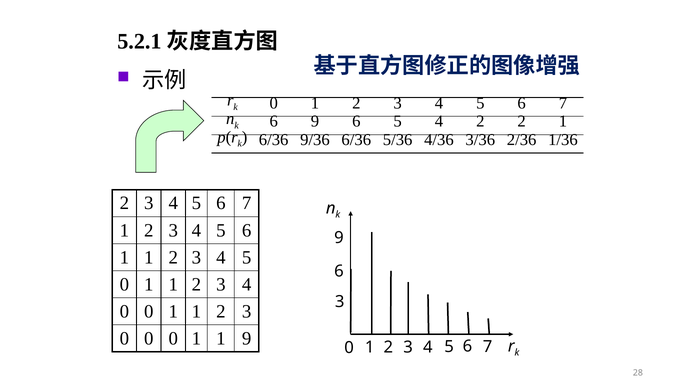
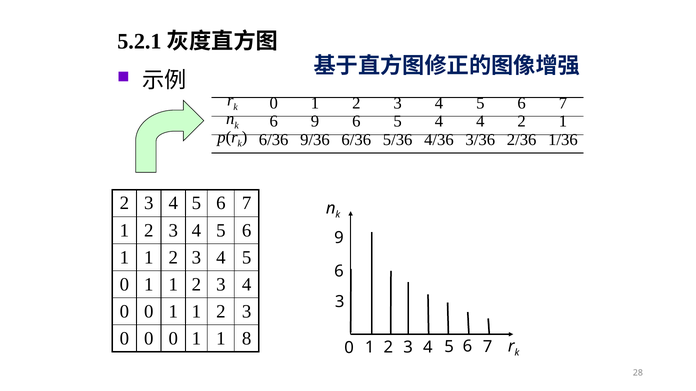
4 2: 2 -> 4 (480, 122)
1 9: 9 -> 8 (247, 339)
